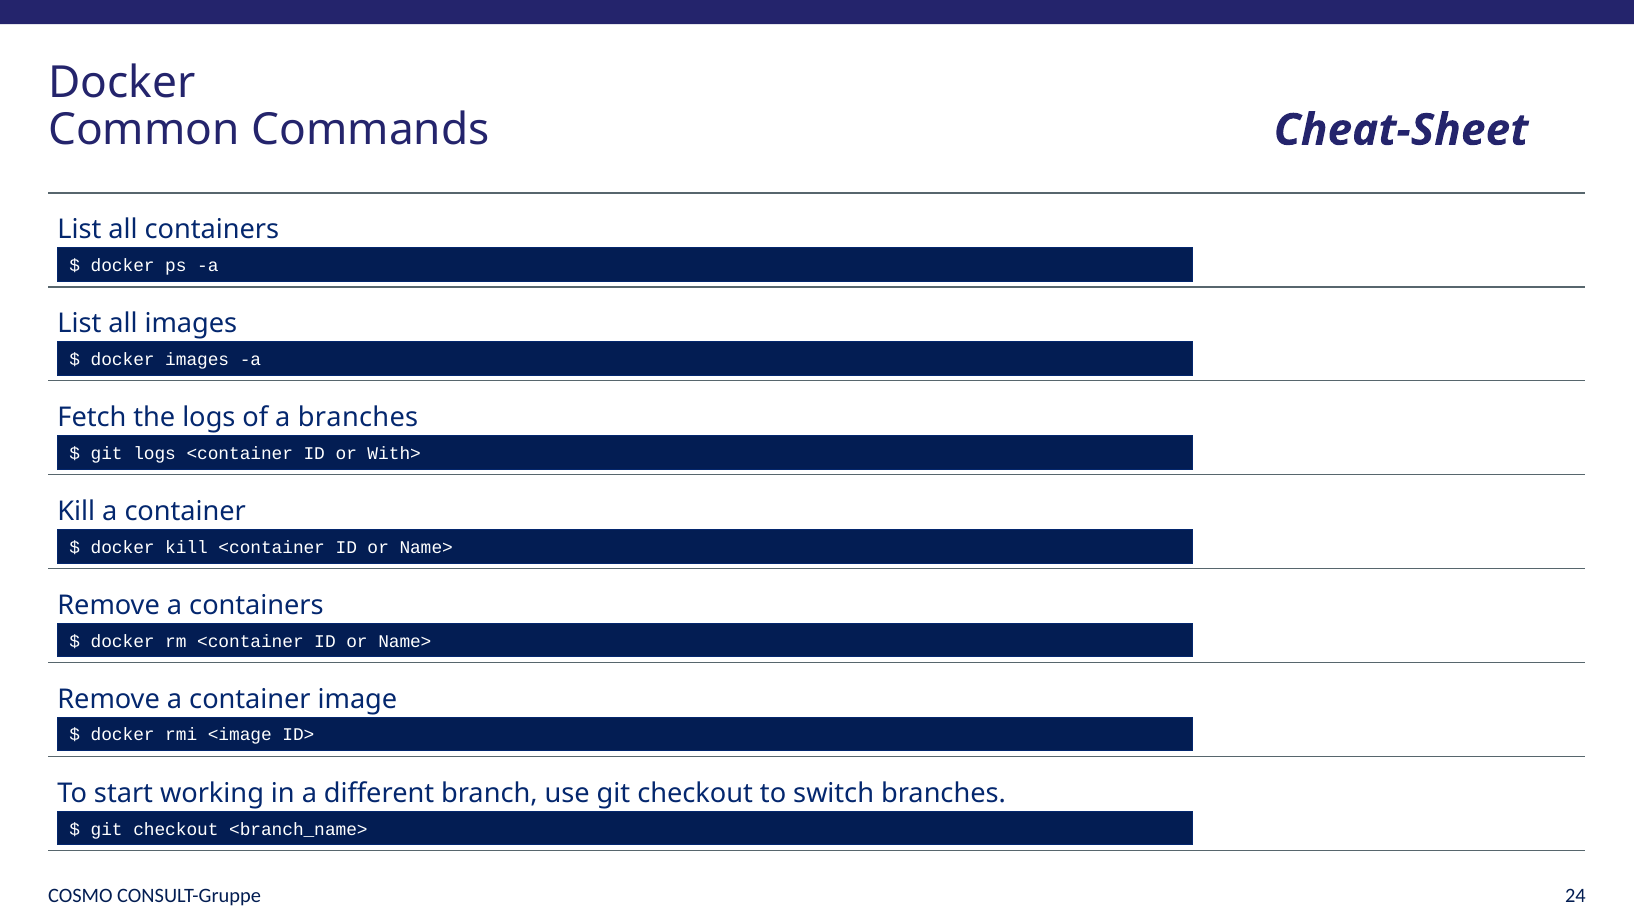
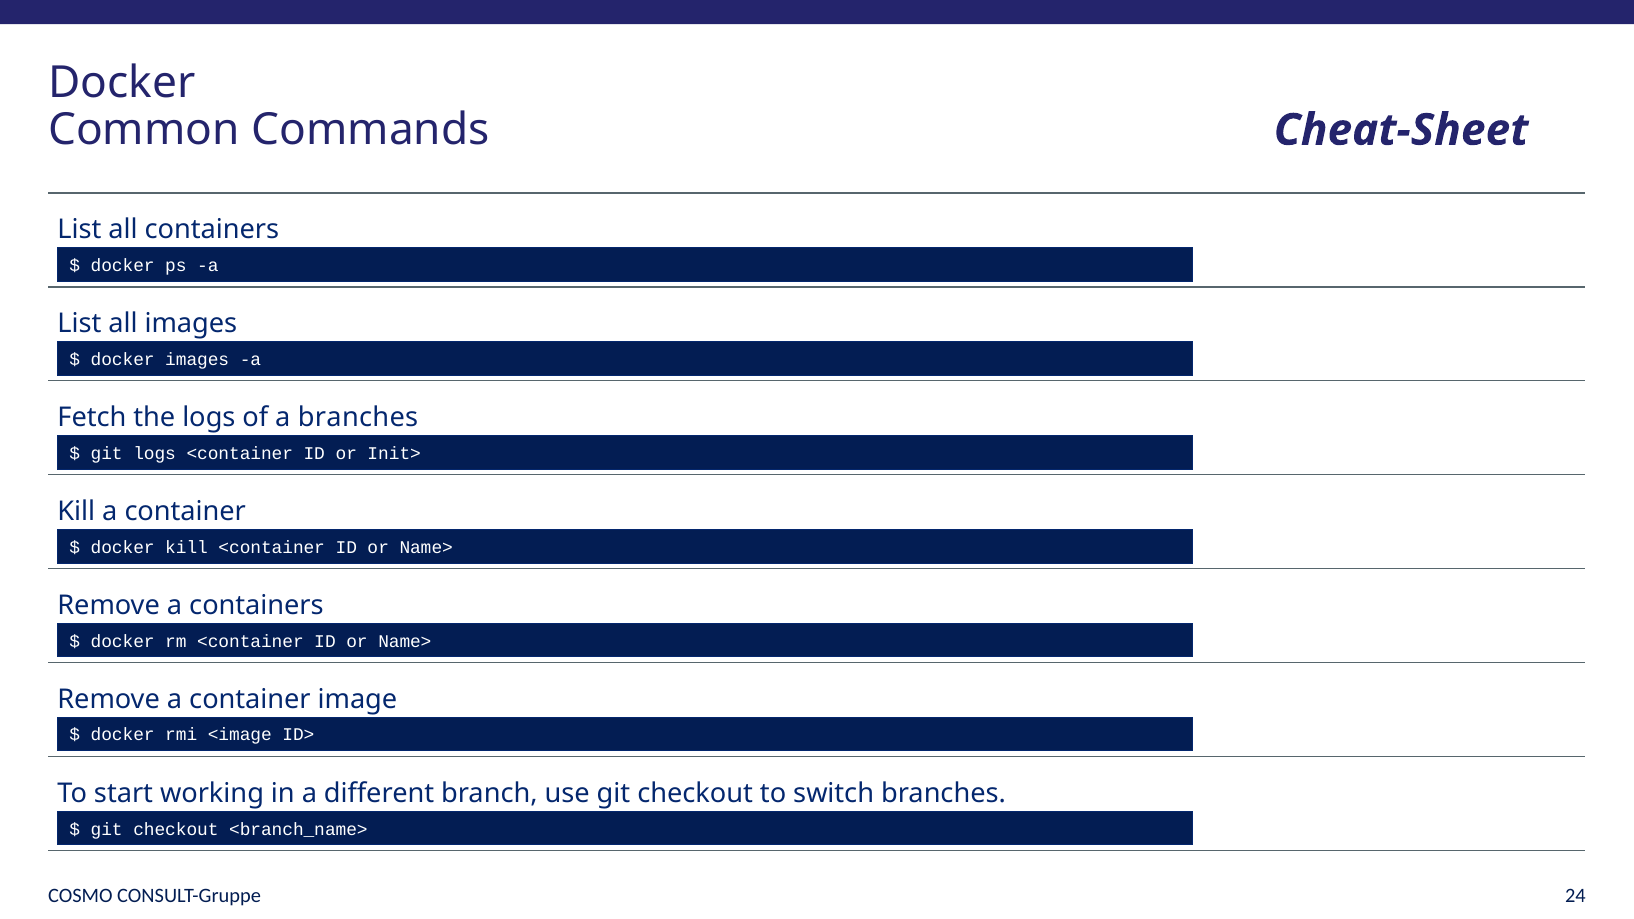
With>: With> -> Init> (394, 454)
